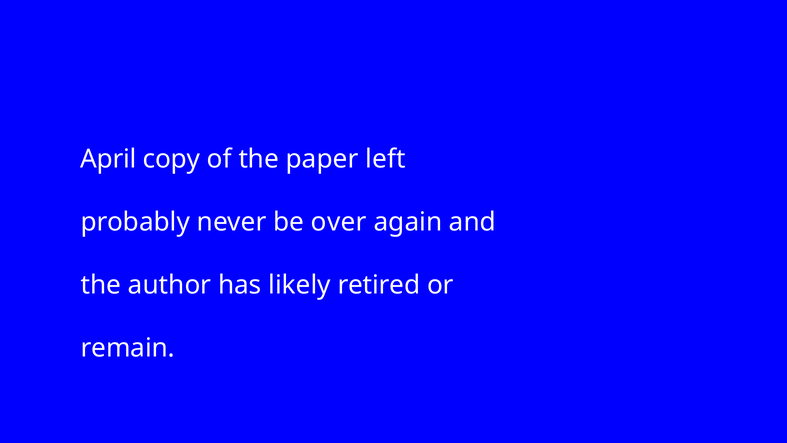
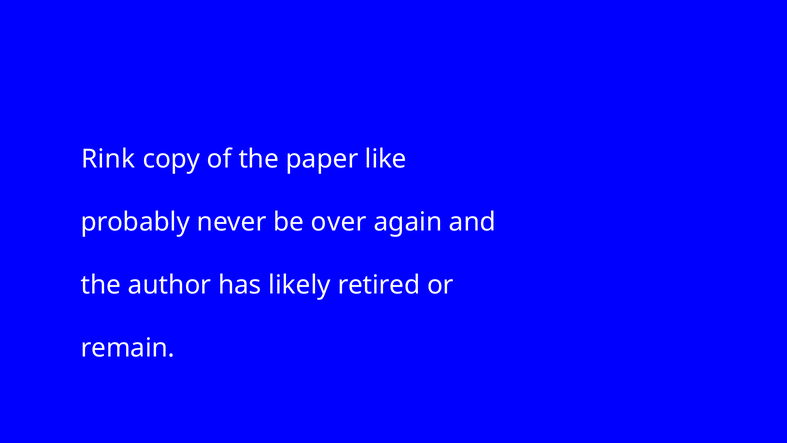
April: April -> Rink (108, 159)
left: left -> like (386, 159)
